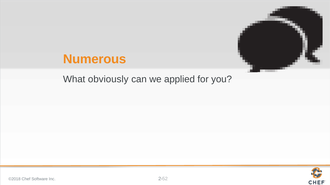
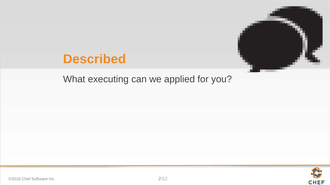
Numerous: Numerous -> Described (94, 59)
obviously: obviously -> executing (108, 79)
